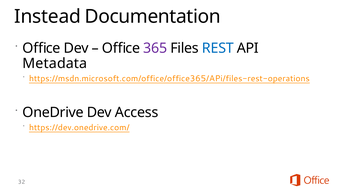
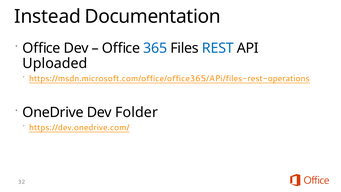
365 colour: purple -> blue (155, 48)
Metadata: Metadata -> Uploaded (55, 63)
Access: Access -> Folder (136, 112)
